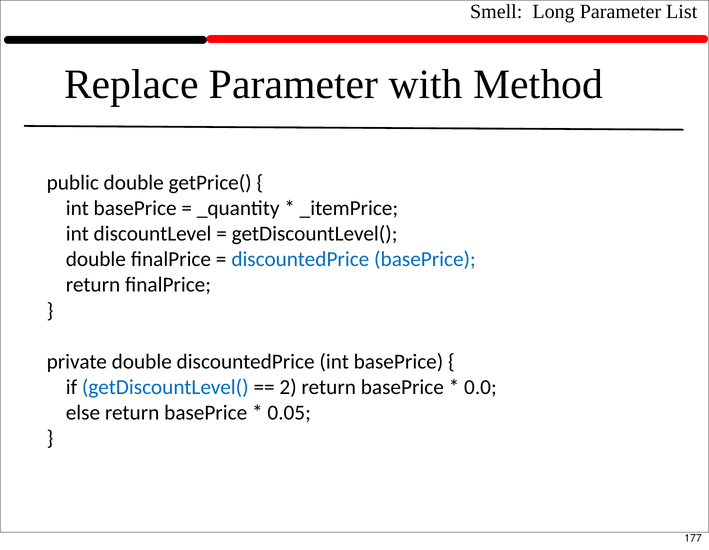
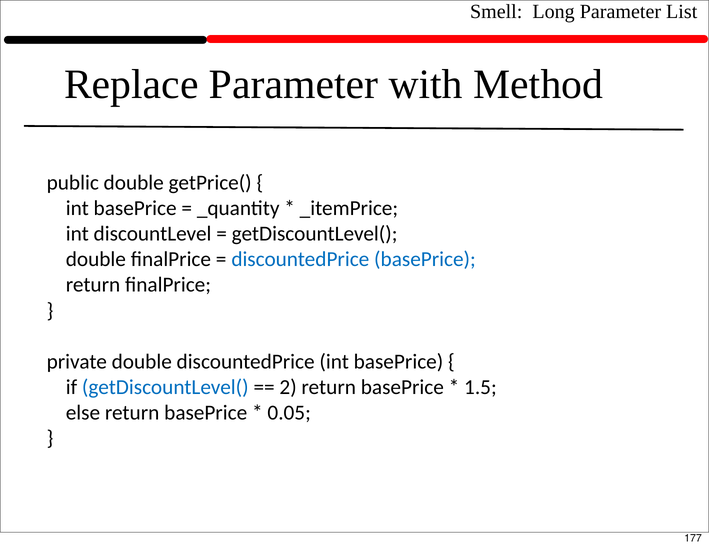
0.0: 0.0 -> 1.5 (480, 387)
